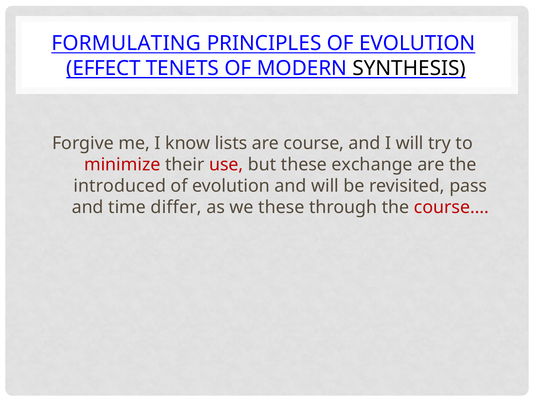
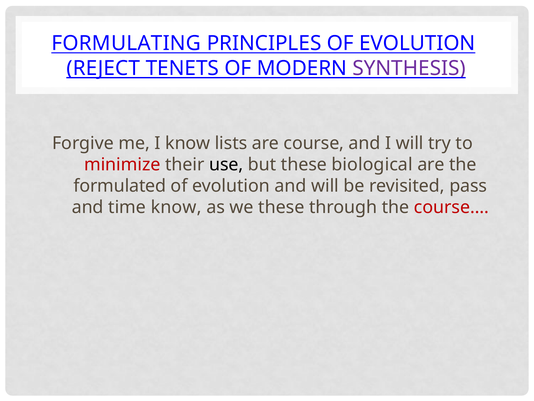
EFFECT: EFFECT -> REJECT (103, 68)
SYNTHESIS colour: black -> purple (409, 68)
use colour: red -> black (226, 164)
exchange: exchange -> biological (372, 164)
introduced: introduced -> formulated (120, 186)
time differ: differ -> know (176, 207)
